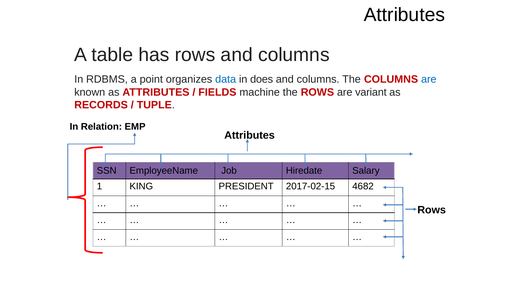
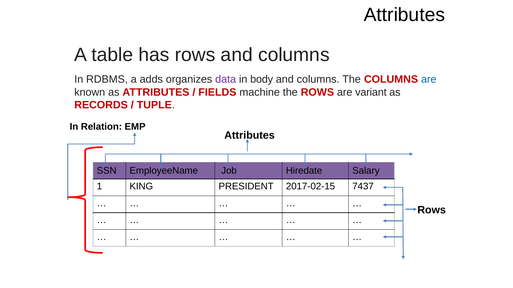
point: point -> adds (151, 80)
data colour: blue -> purple (226, 80)
does: does -> body (262, 80)
4682: 4682 -> 7437 (363, 187)
